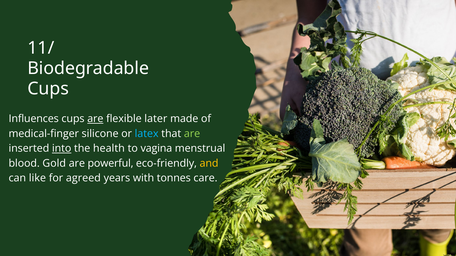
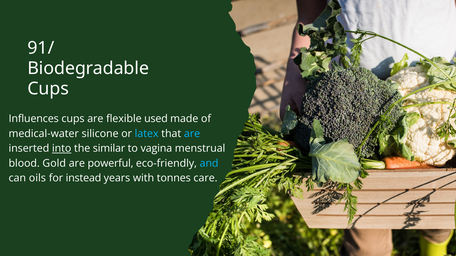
11/: 11/ -> 91/ (41, 48)
are underline: present -> none (95, 119)
later: later -> used (156, 119)
medical-finger: medical-finger -> medical-water (44, 134)
are colour: light green -> light blue (192, 134)
health: health -> similar (109, 149)
and colour: yellow -> light blue (209, 164)
like: like -> oils (37, 178)
agreed: agreed -> instead (83, 178)
